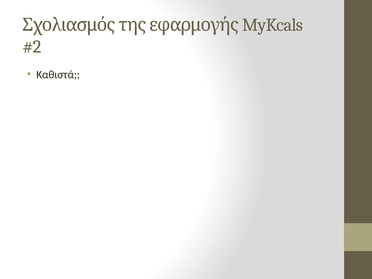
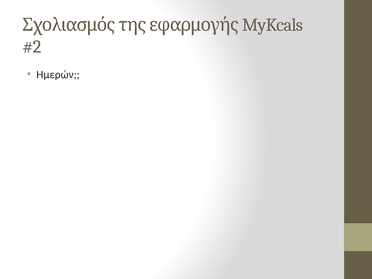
Καθιστά: Καθιστά -> Ημερών (58, 75)
